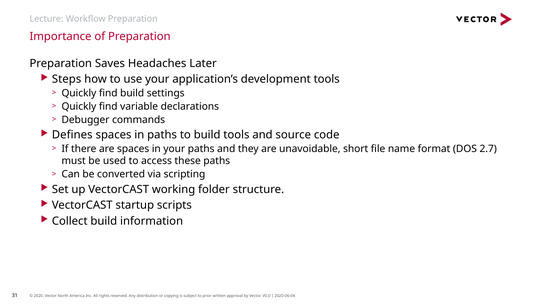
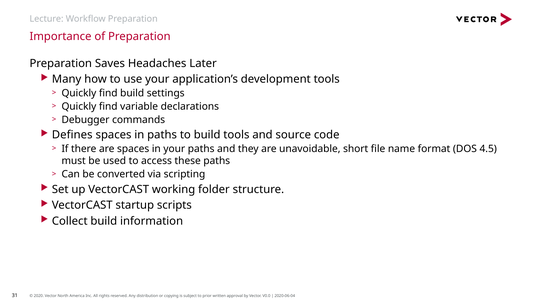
Steps: Steps -> Many (67, 79)
2.7: 2.7 -> 4.5 (488, 149)
